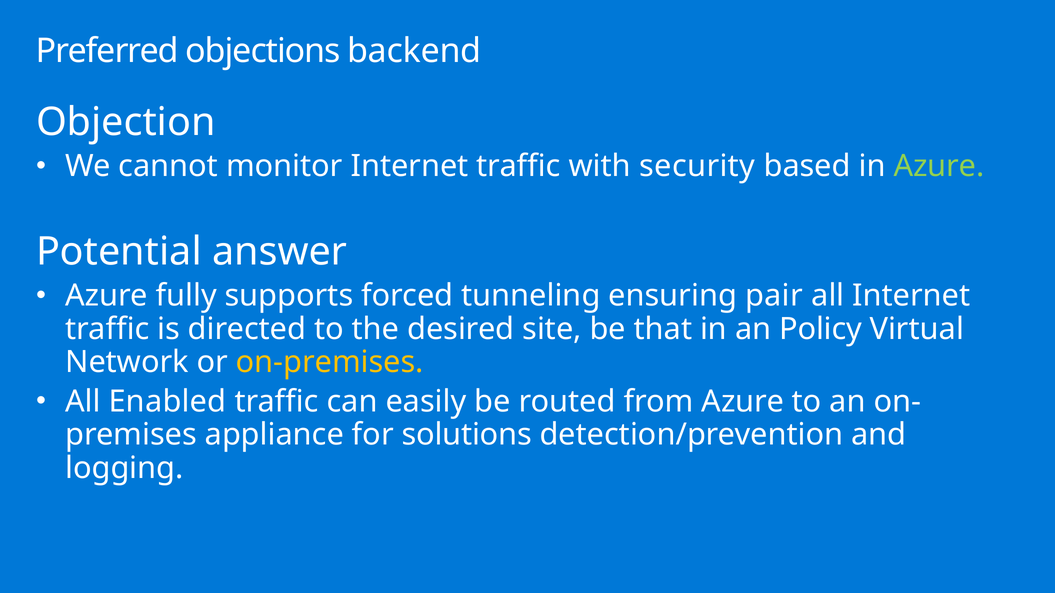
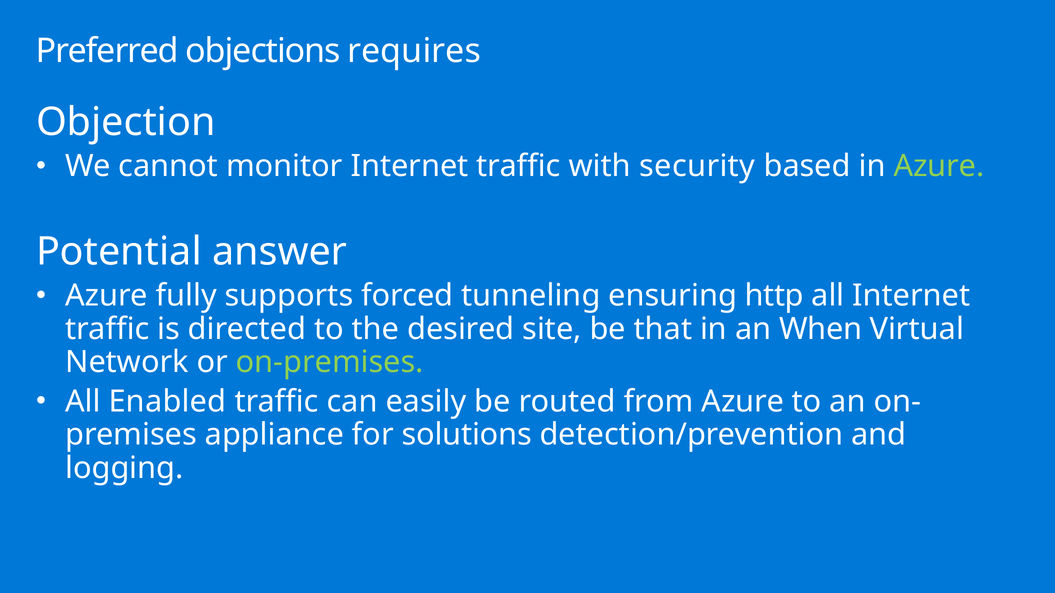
backend: backend -> requires (414, 51)
pair: pair -> http (774, 296)
Policy: Policy -> When (821, 329)
on-premises colour: yellow -> light green (330, 362)
